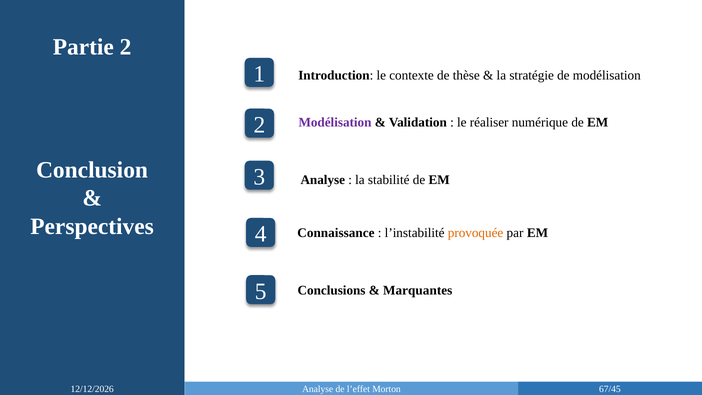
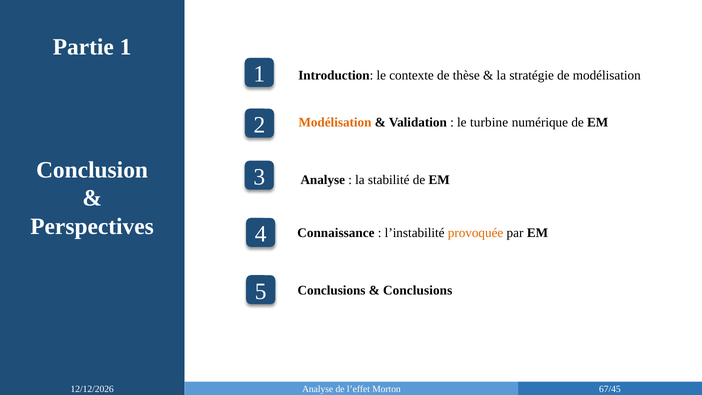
Partie 2: 2 -> 1 (126, 47)
Modélisation colour: purple -> orange (335, 122)
réaliser: réaliser -> turbine (489, 122)
Marquantes: Marquantes -> Conclusions (418, 290)
